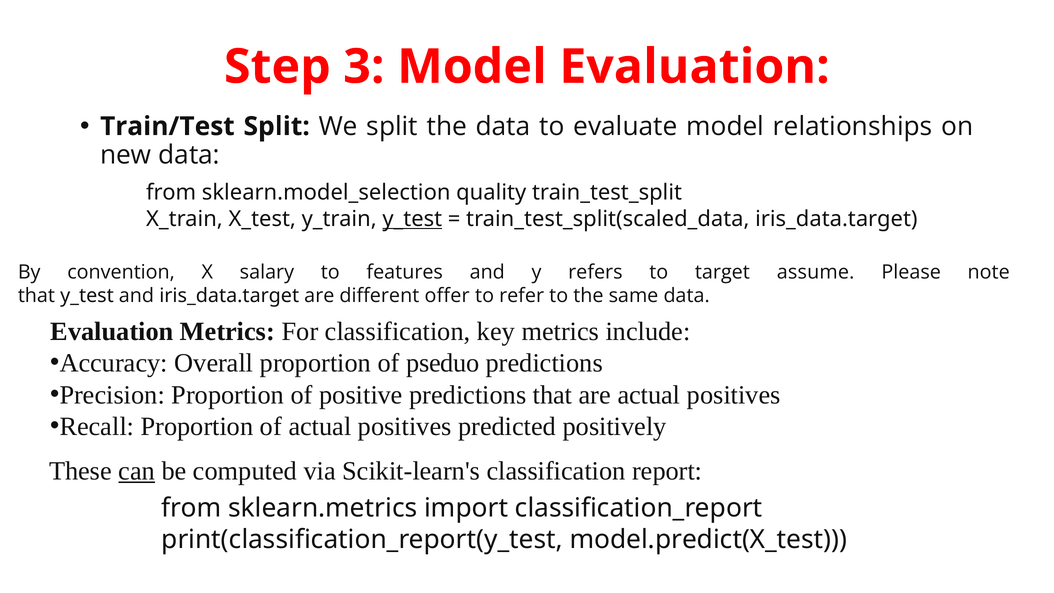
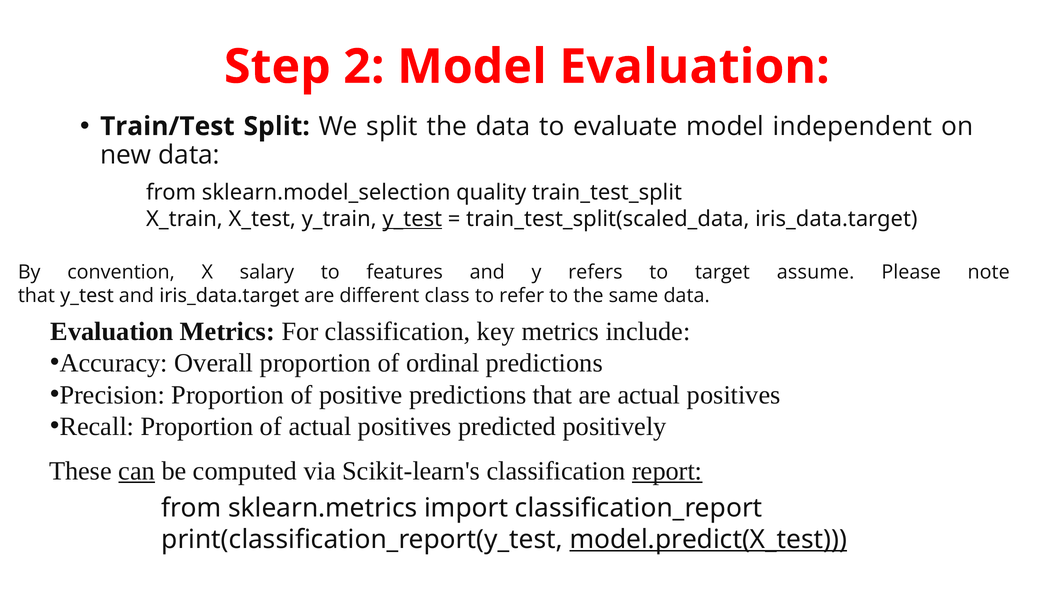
3: 3 -> 2 (364, 67)
relationships: relationships -> independent (853, 126)
offer: offer -> class (447, 296)
pseduo: pseduo -> ordinal (443, 363)
report underline: none -> present (667, 471)
model.predict(X_test underline: none -> present (708, 539)
